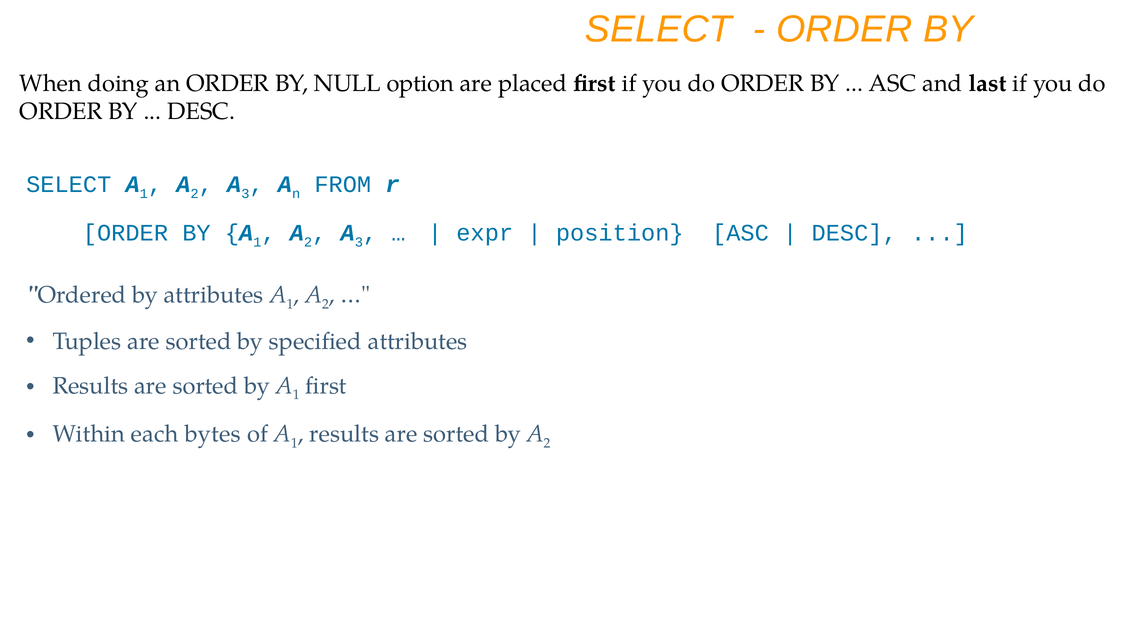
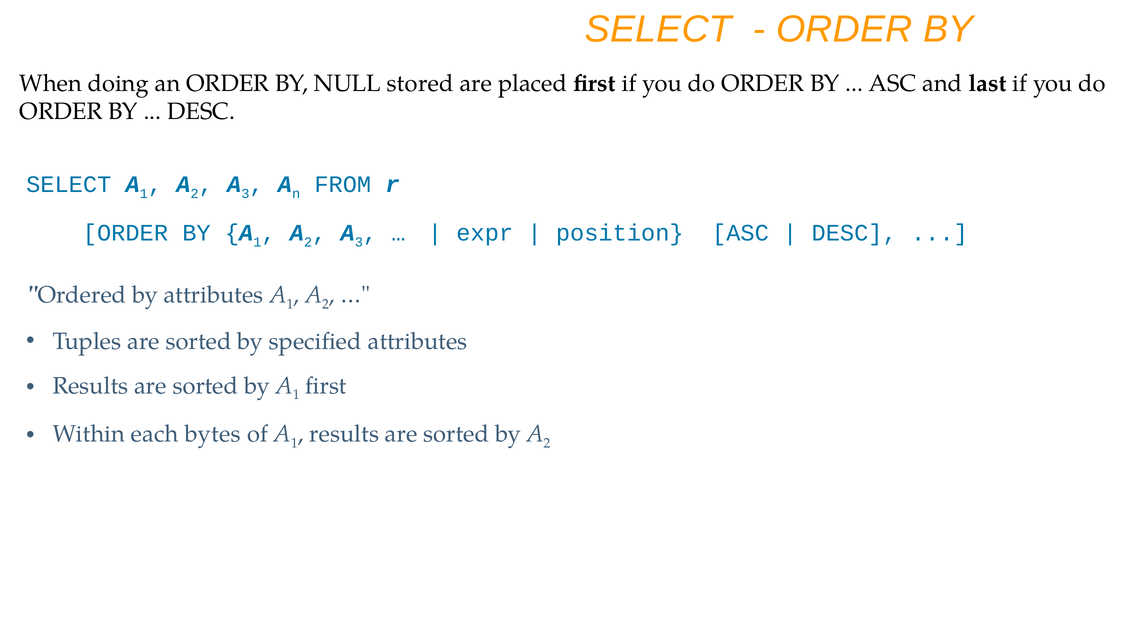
option: option -> stored (420, 83)
